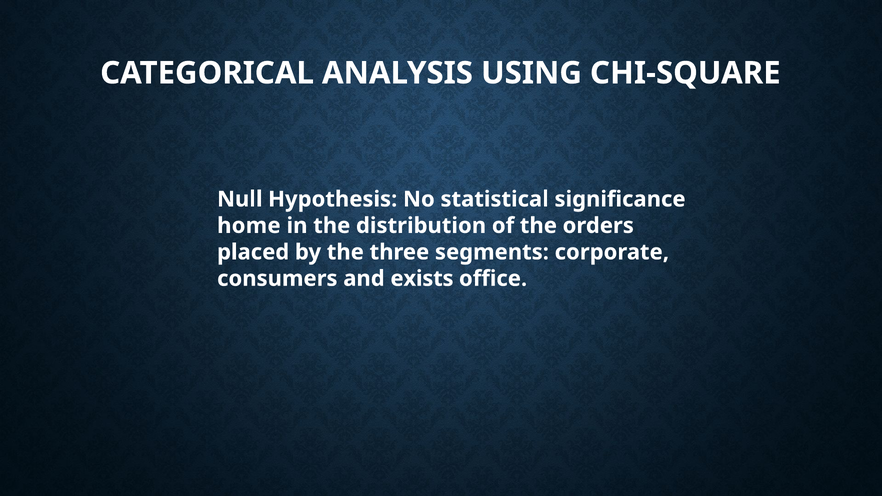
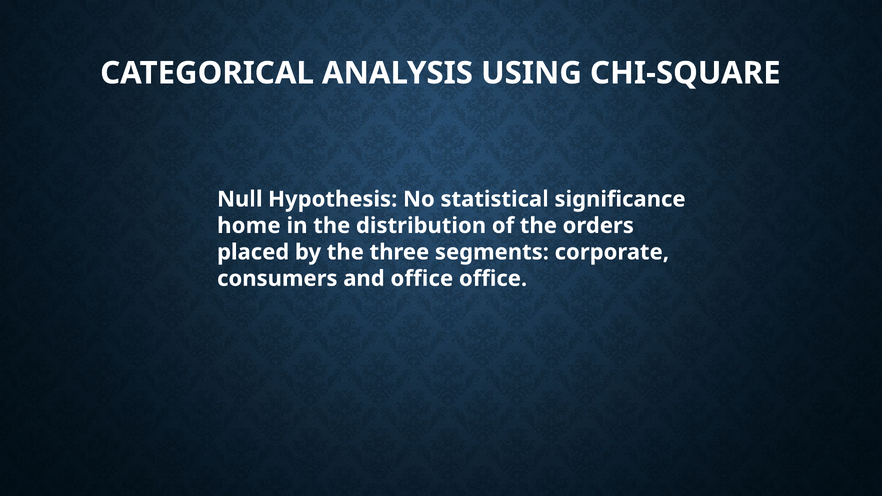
and exists: exists -> office (422, 279)
